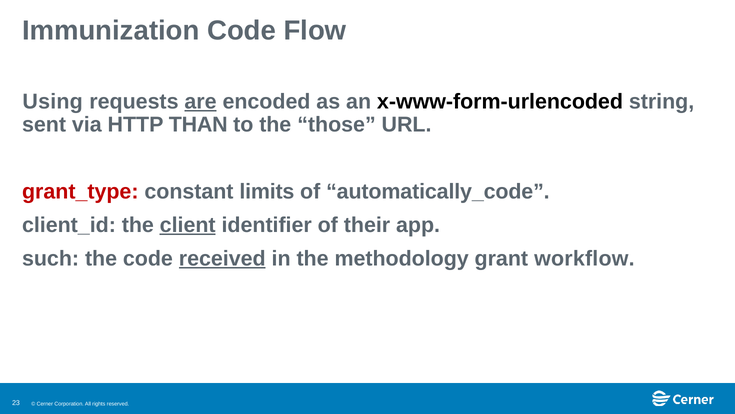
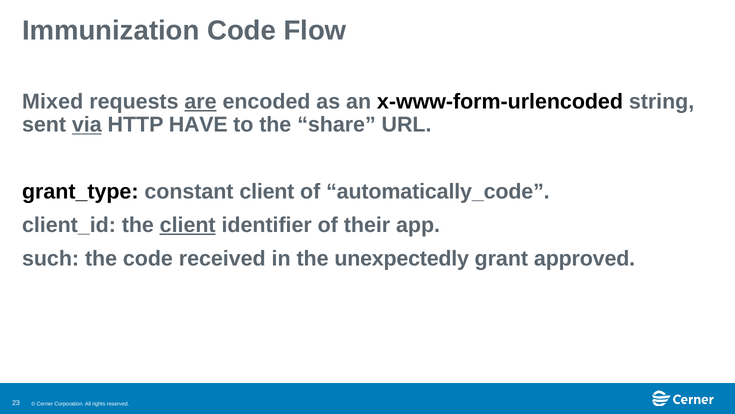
Using: Using -> Mixed (53, 102)
via underline: none -> present (87, 125)
THAN: THAN -> HAVE (198, 125)
those: those -> share (336, 125)
grant_type colour: red -> black (80, 191)
constant limits: limits -> client (267, 191)
received underline: present -> none (222, 258)
methodology: methodology -> unexpectedly (402, 258)
workflow: workflow -> approved (585, 258)
